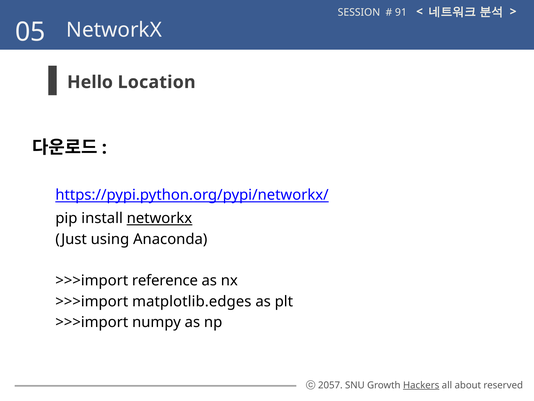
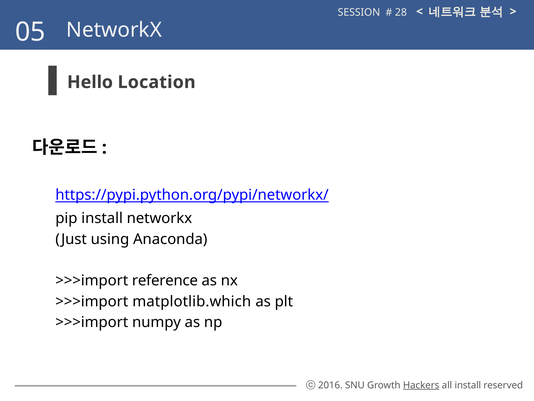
91: 91 -> 28 (401, 12)
networkx underline: present -> none (159, 218)
matplotlib.edges: matplotlib.edges -> matplotlib.which (192, 301)
2057: 2057 -> 2016 (330, 385)
all about: about -> install (468, 385)
